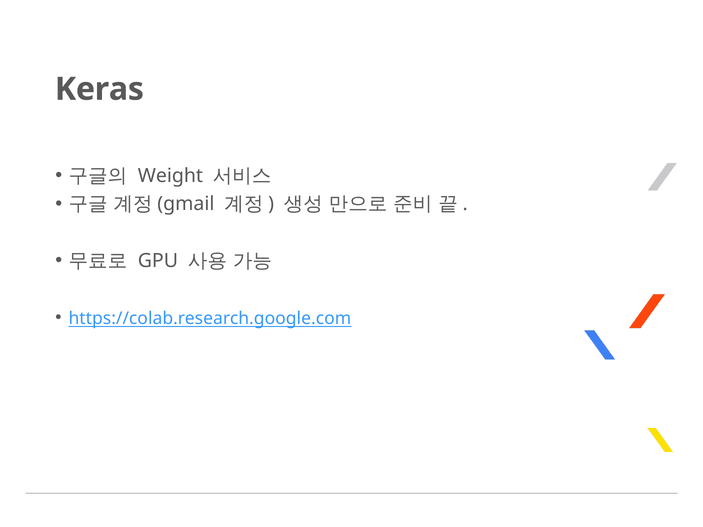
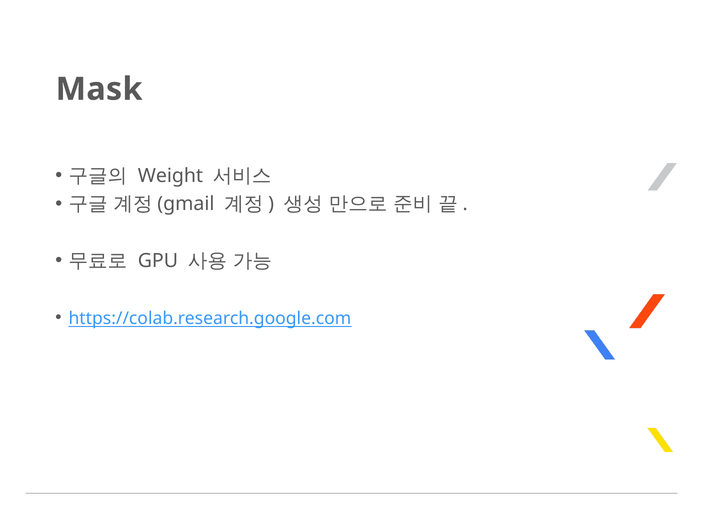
Keras: Keras -> Mask (99, 89)
